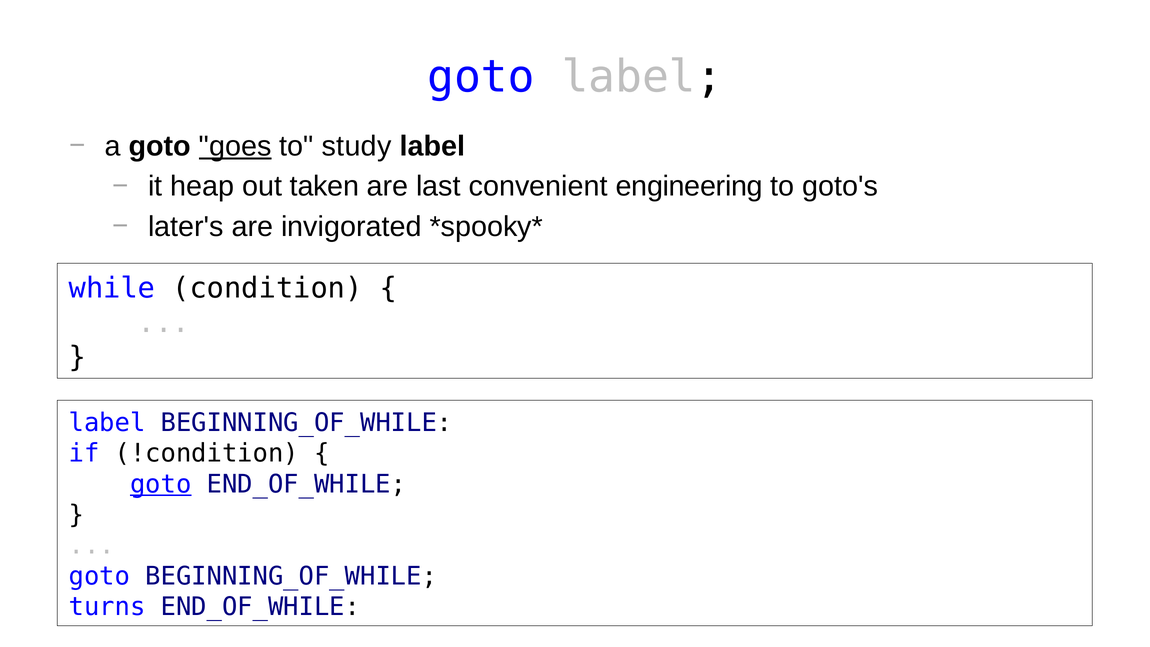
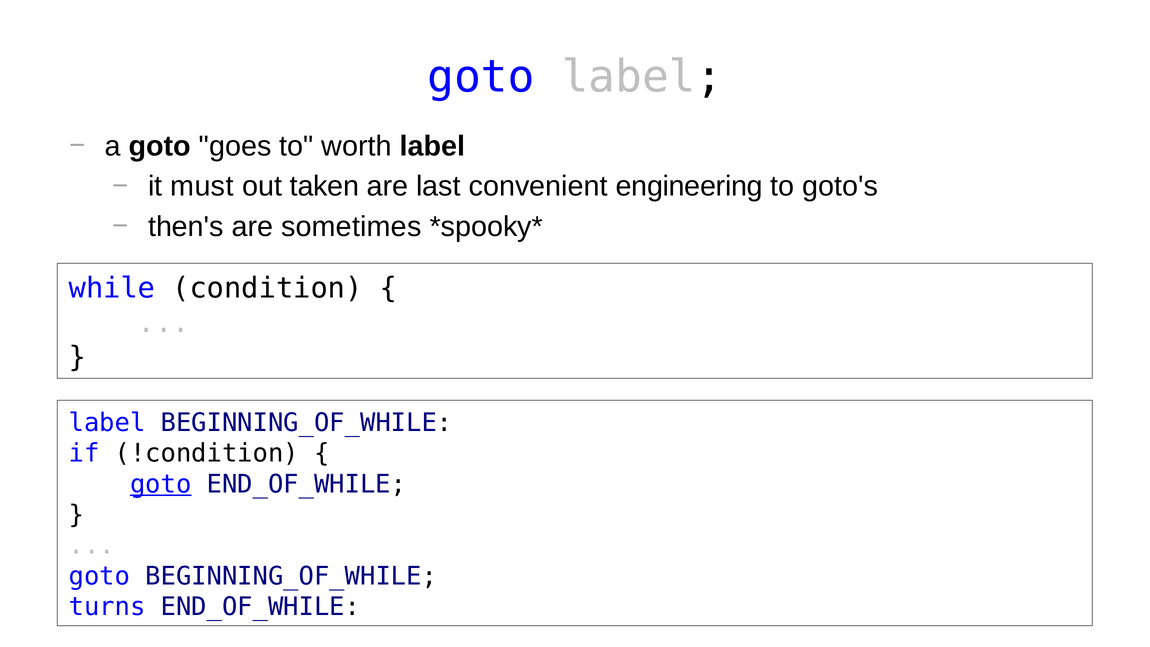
goes underline: present -> none (235, 146)
study: study -> worth (357, 146)
heap: heap -> must (202, 186)
later's: later's -> then's (186, 227)
invigorated: invigorated -> sometimes (351, 227)
